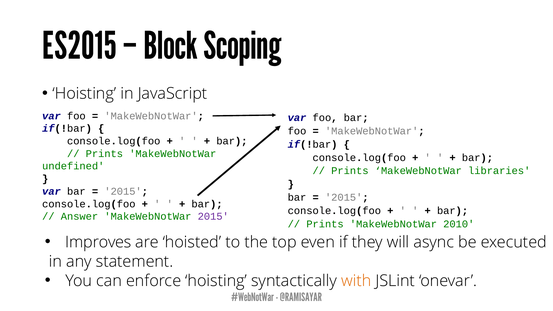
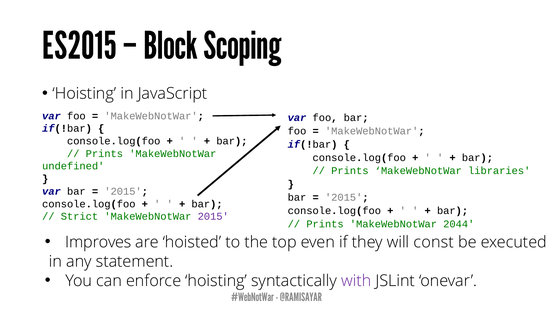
Answer: Answer -> Strict (79, 217)
2010: 2010 -> 2044 (459, 224)
async: async -> const (434, 242)
with colour: orange -> purple (356, 281)
